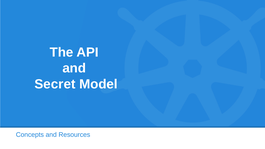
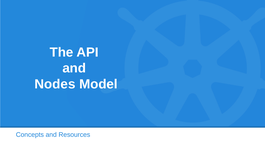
Secret: Secret -> Nodes (55, 84)
